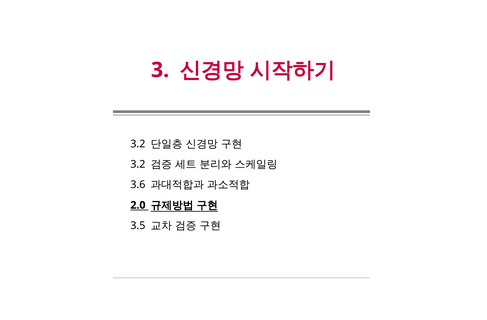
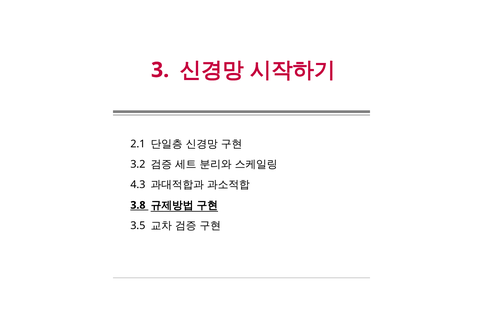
3.2: 3.2 -> 2.1 (138, 144)
3.6: 3.6 -> 4.3 (138, 185)
2.0: 2.0 -> 3.8 (138, 205)
